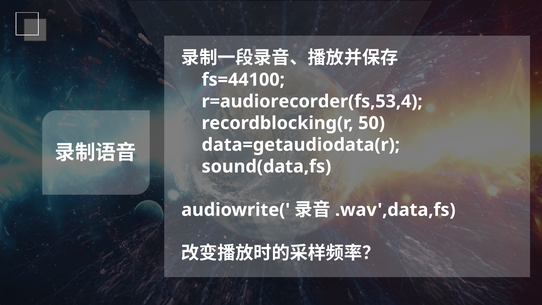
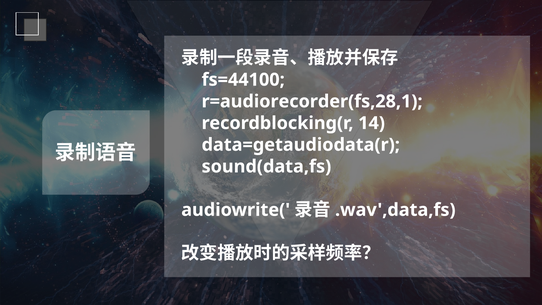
r=audiorecorder(fs,53,4: r=audiorecorder(fs,53,4 -> r=audiorecorder(fs,28,1 (312, 101)
50: 50 -> 14 (372, 123)
